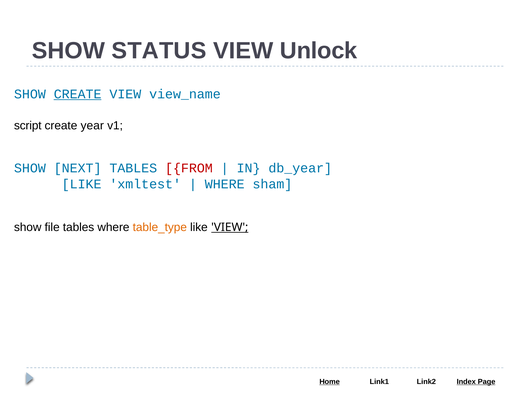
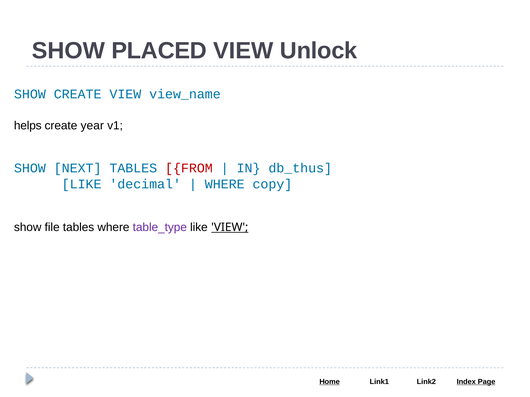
STATUS: STATUS -> PLACED (159, 51)
CREATE underline: present -> none (78, 94)
script: script -> helps (28, 126)
db_year: db_year -> db_thus (300, 168)
xmltest: xmltest -> decimal (145, 184)
sham: sham -> copy (272, 184)
table_type colour: orange -> purple (160, 228)
